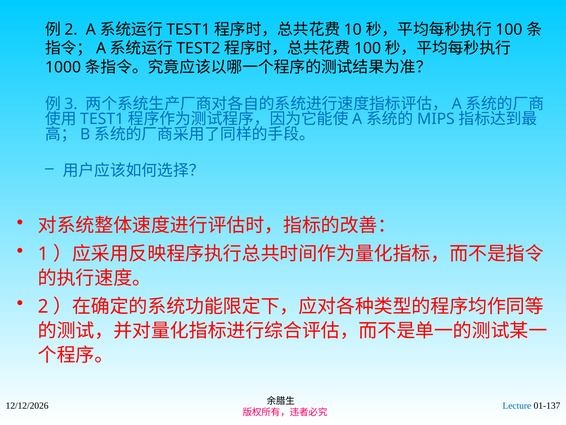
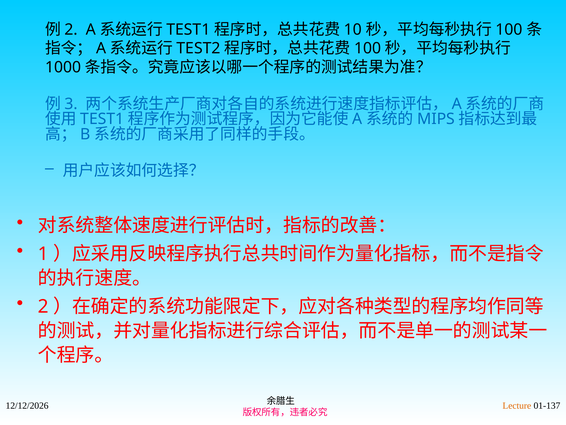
Lecture colour: blue -> orange (517, 405)
